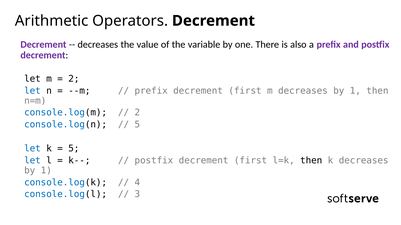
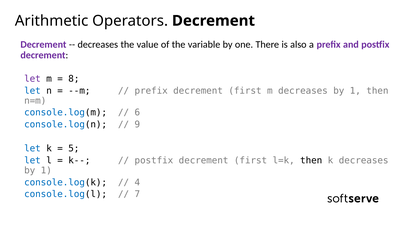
let colour: black -> purple (32, 79)
2: 2 -> 8 (74, 79)
2: 2 -> 6 (137, 113)
5: 5 -> 9 (137, 125)
3: 3 -> 7 (137, 195)
